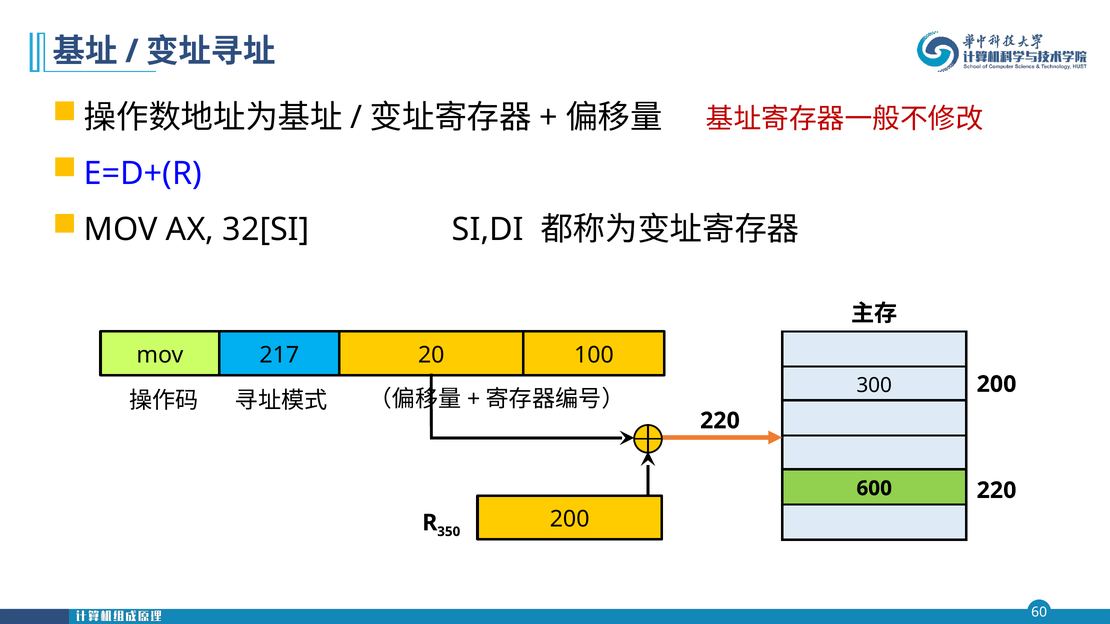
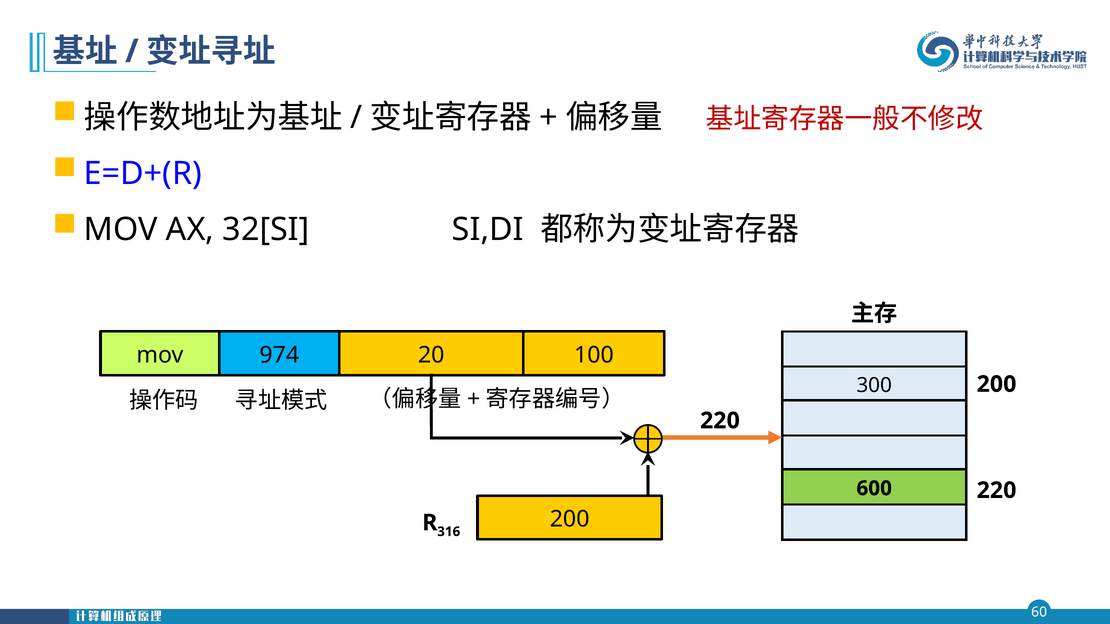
217: 217 -> 974 (279, 355)
350: 350 -> 316 (449, 532)
